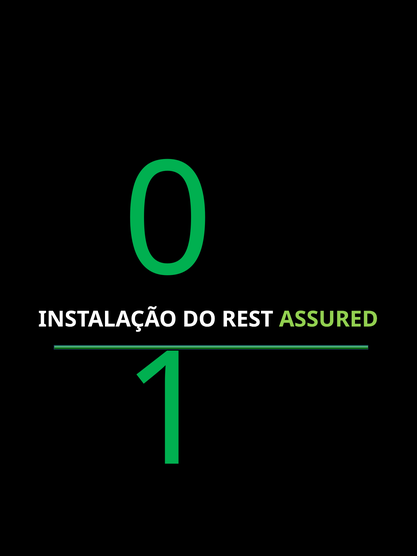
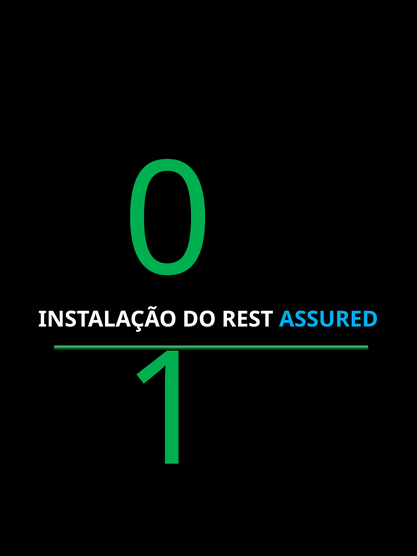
ASSURED colour: light green -> light blue (329, 319)
